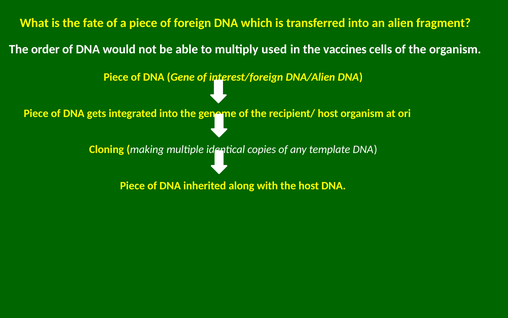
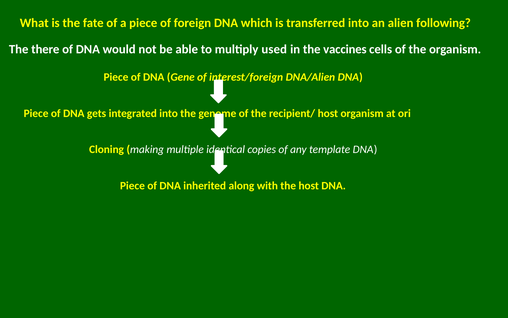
fragment: fragment -> following (444, 23)
order: order -> there (45, 49)
